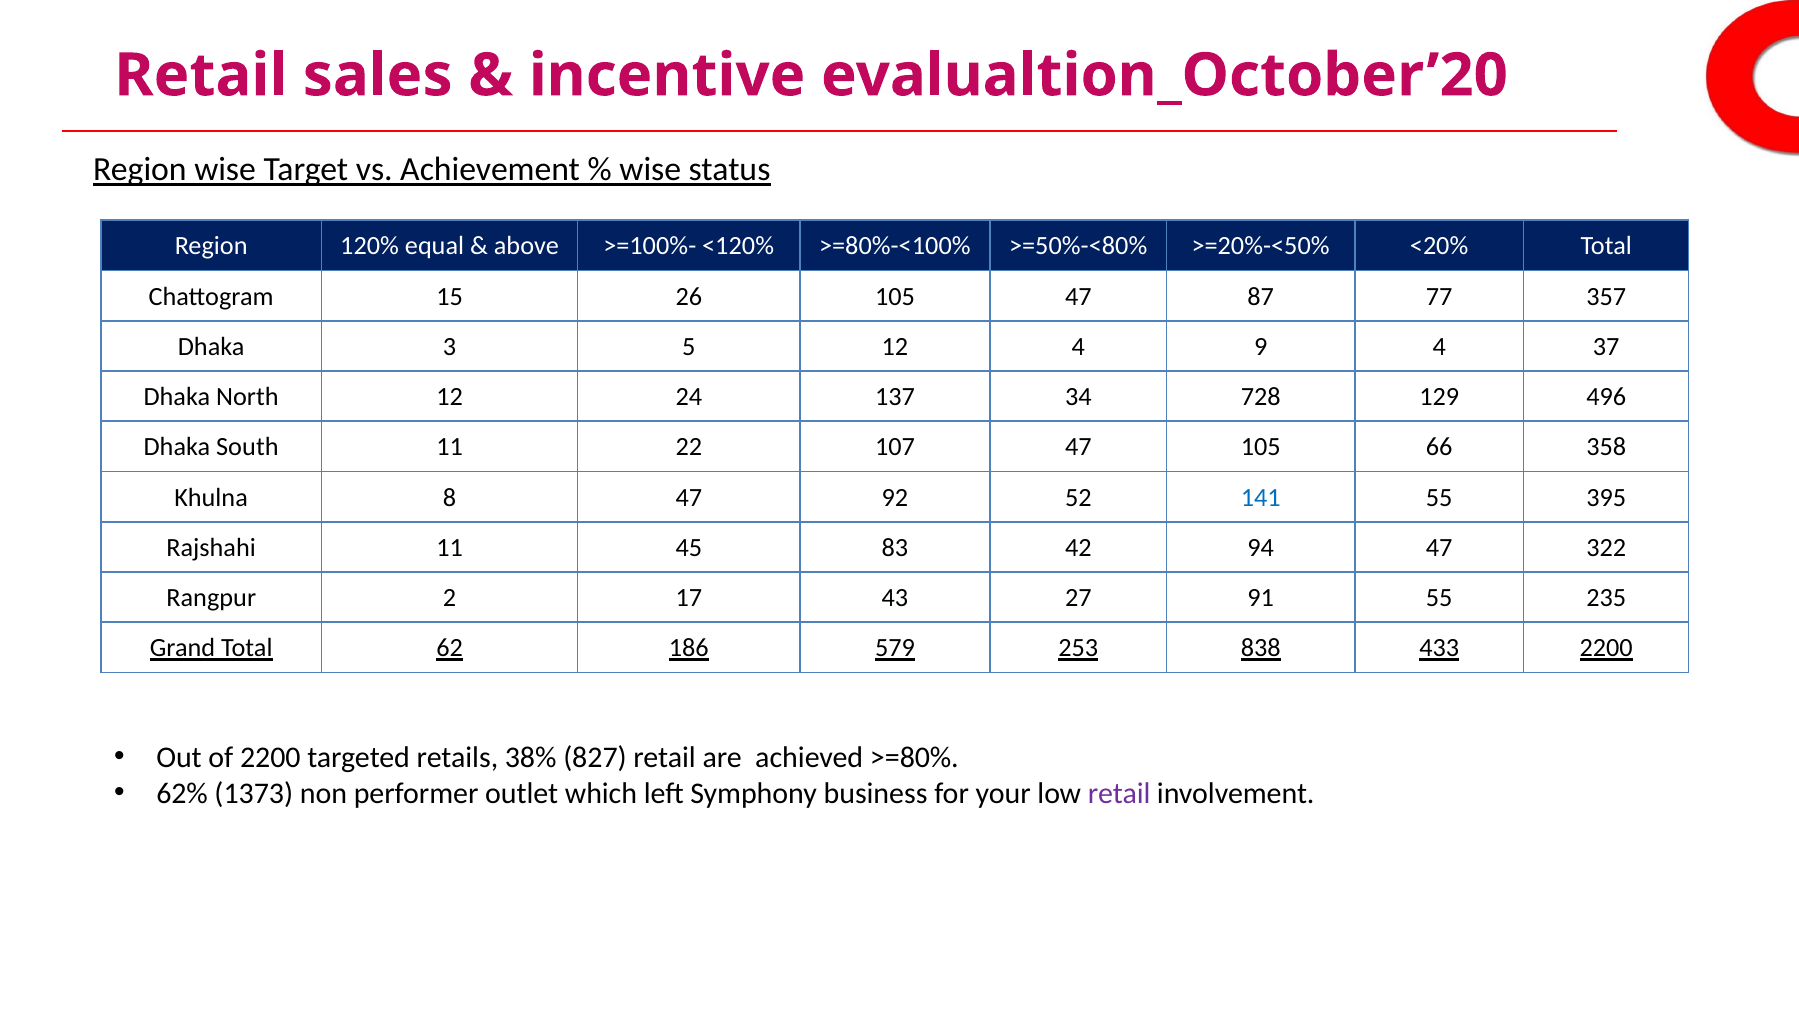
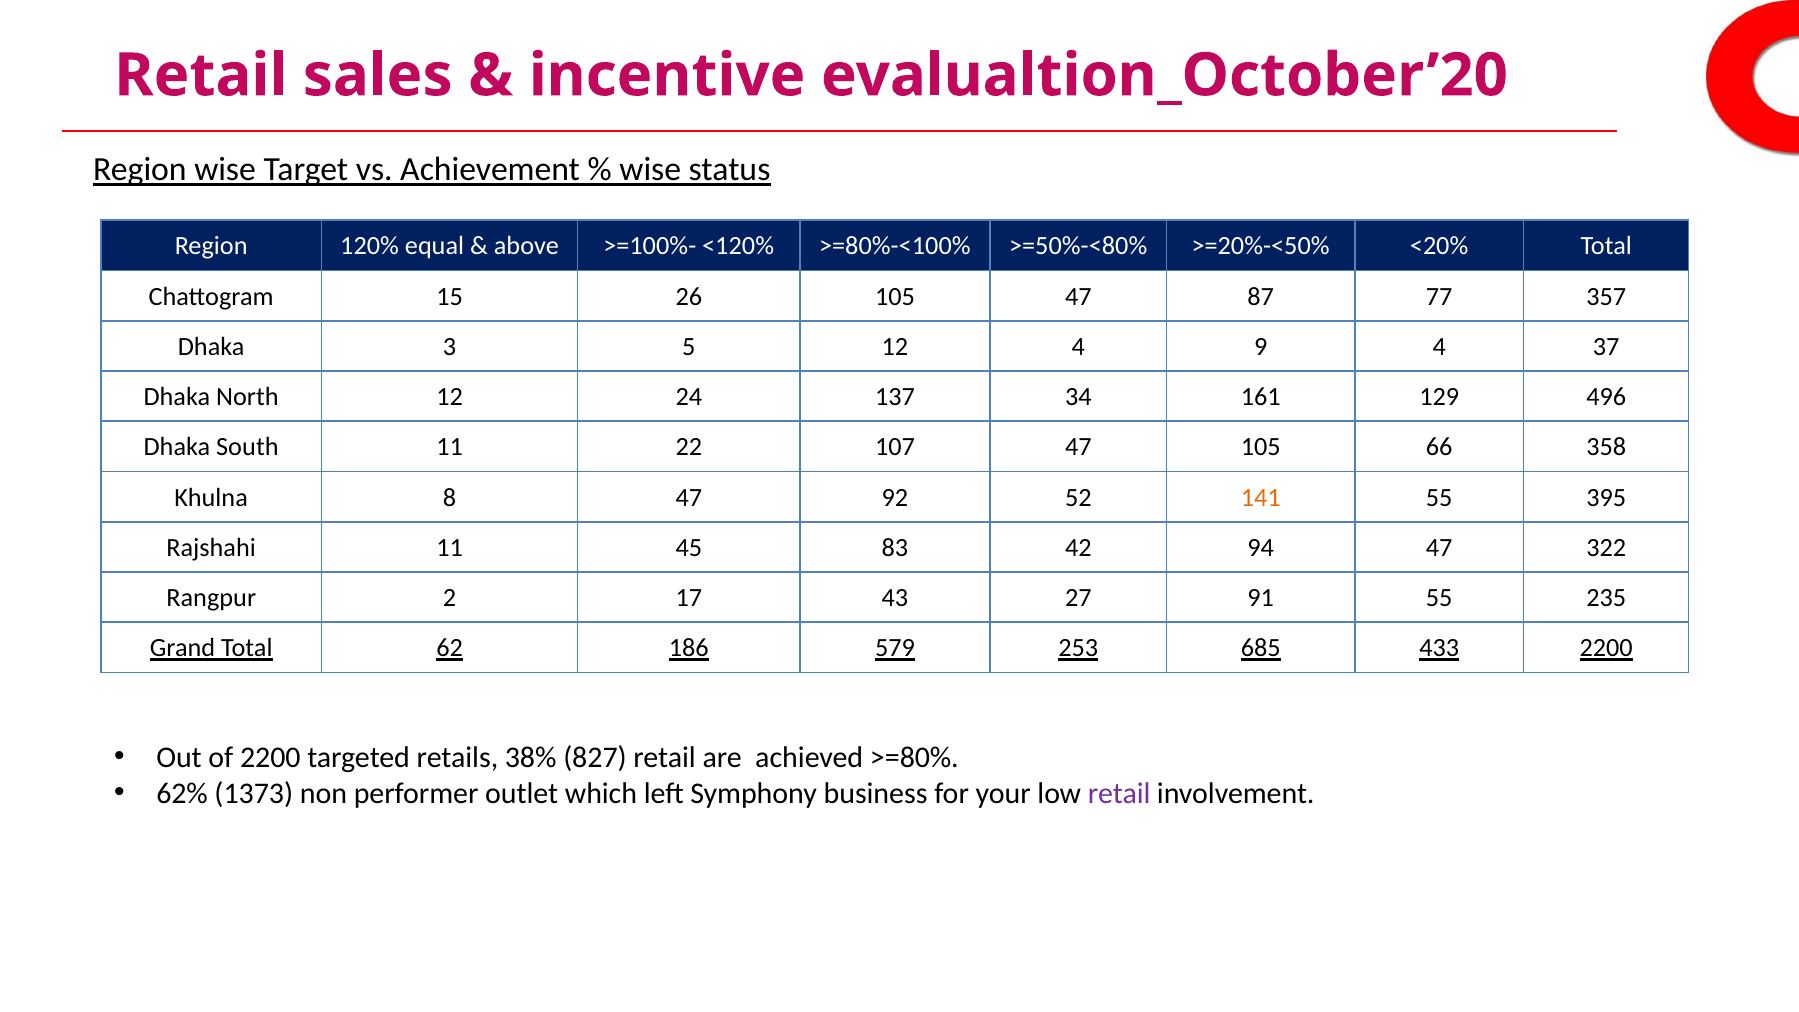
728: 728 -> 161 (1261, 397)
141 colour: blue -> orange (1261, 497)
838: 838 -> 685 (1261, 648)
